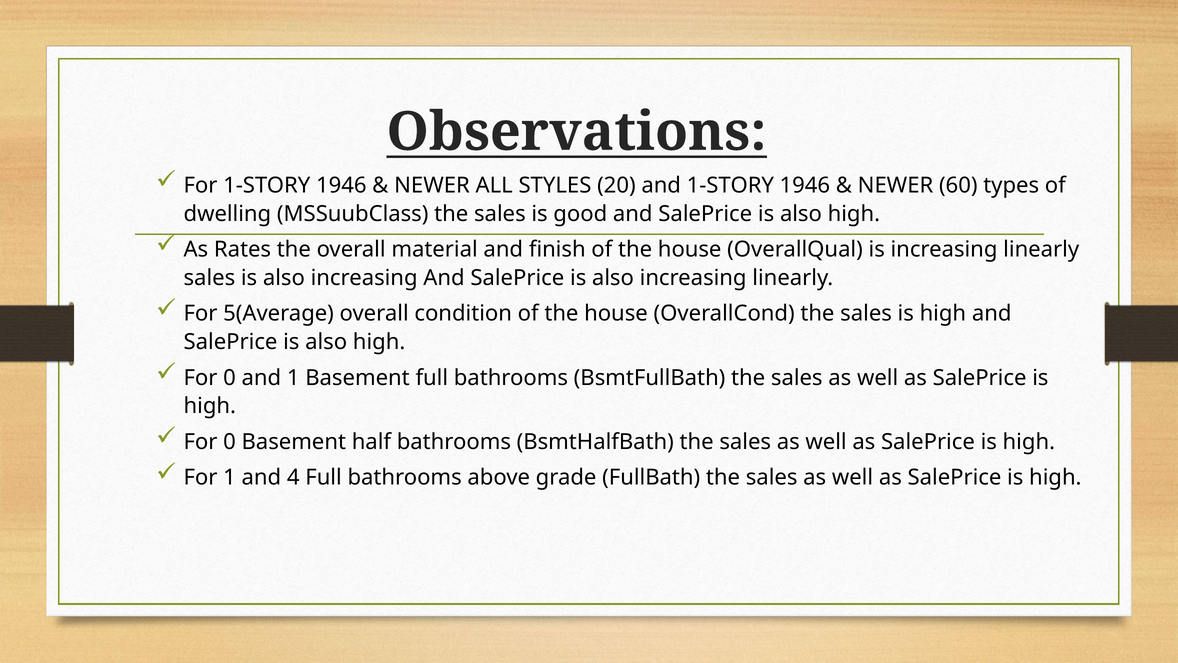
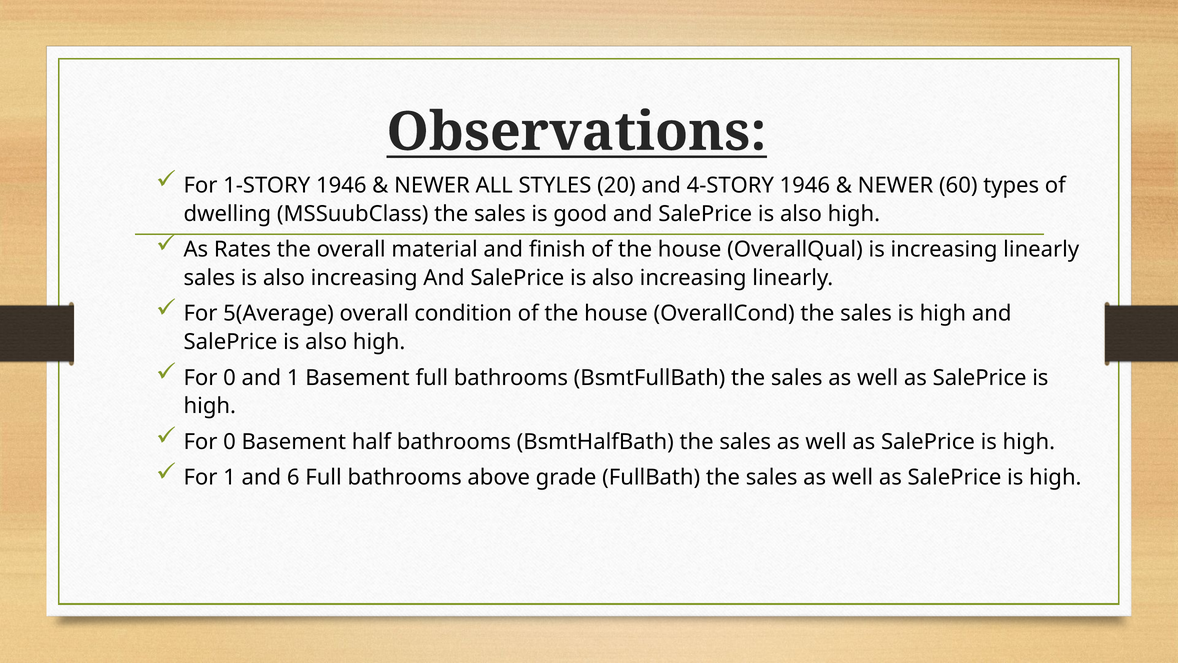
and 1-STORY: 1-STORY -> 4-STORY (730, 185)
4: 4 -> 6 (293, 478)
